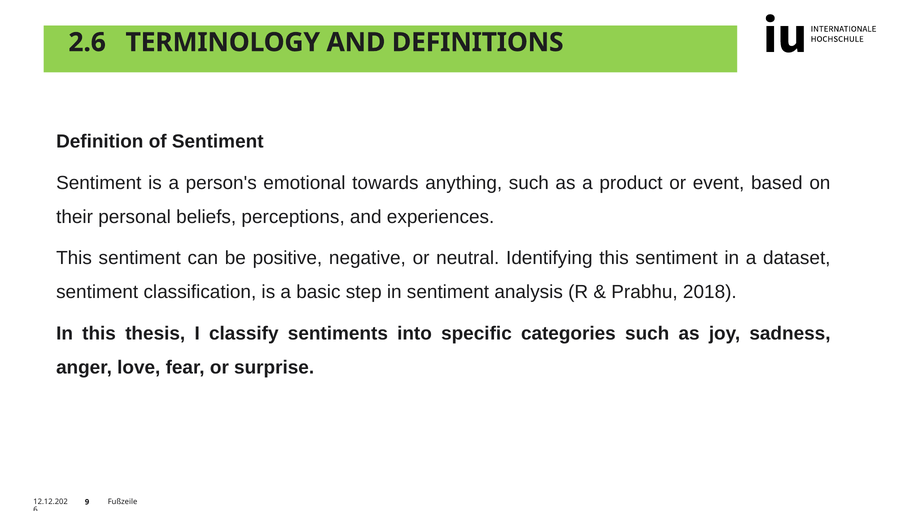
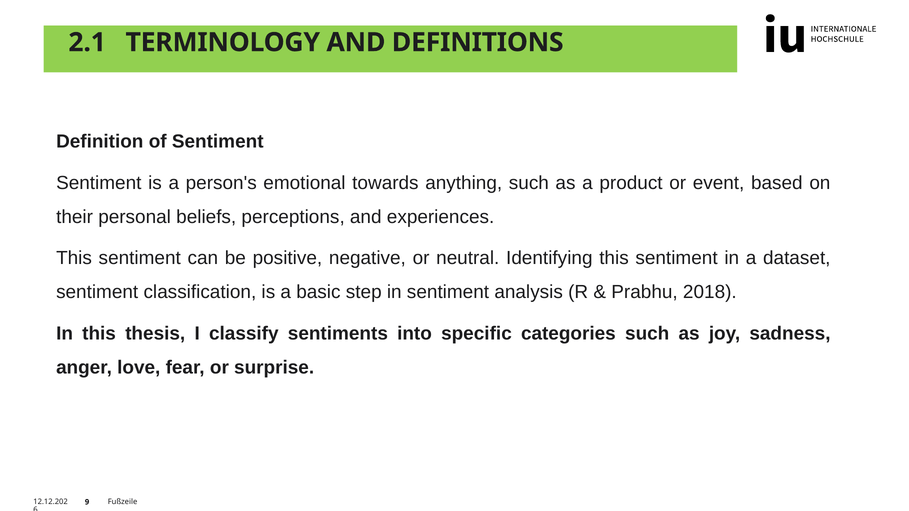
2.6: 2.6 -> 2.1 (87, 42)
